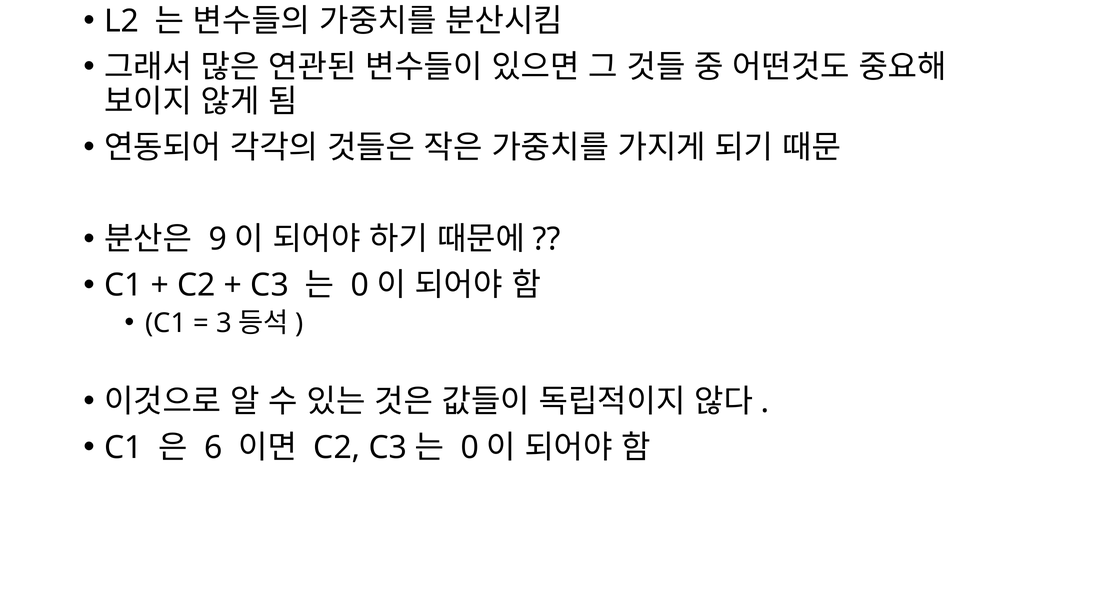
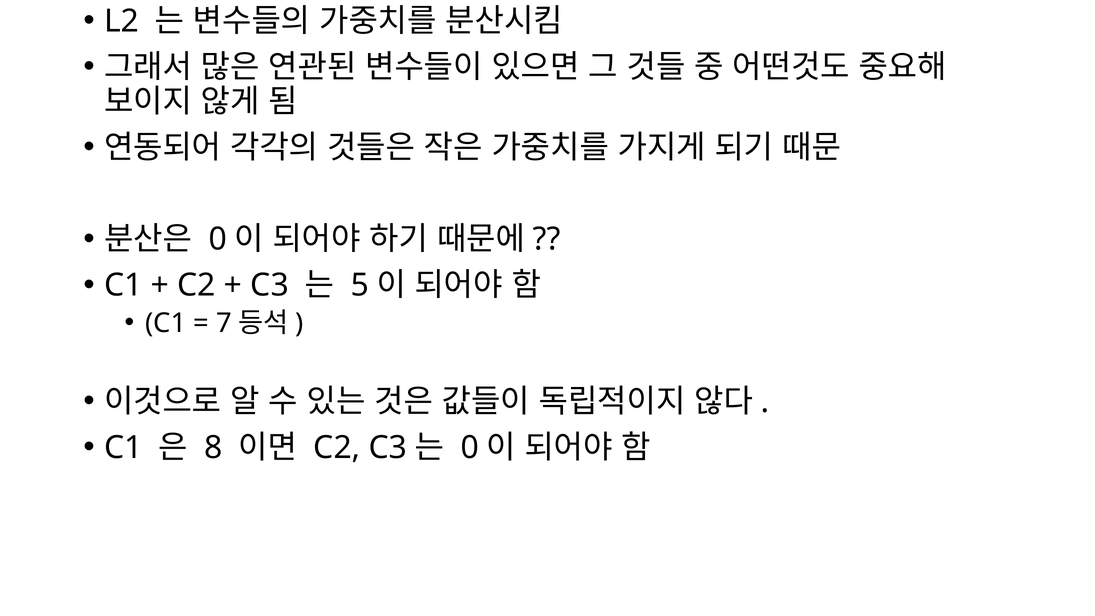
9: 9 -> 0 (218, 239)
0: 0 -> 5 (360, 285)
3: 3 -> 7 (224, 323)
6: 6 -> 8 (213, 448)
